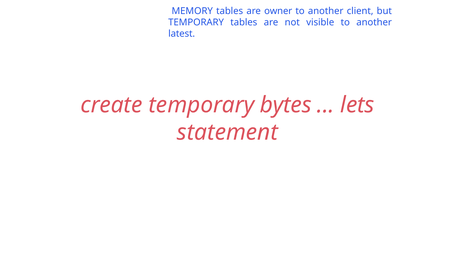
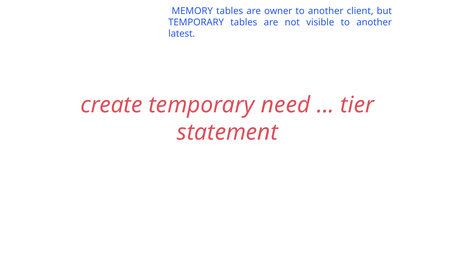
bytes: bytes -> need (286, 105)
lets: lets -> tier (357, 105)
